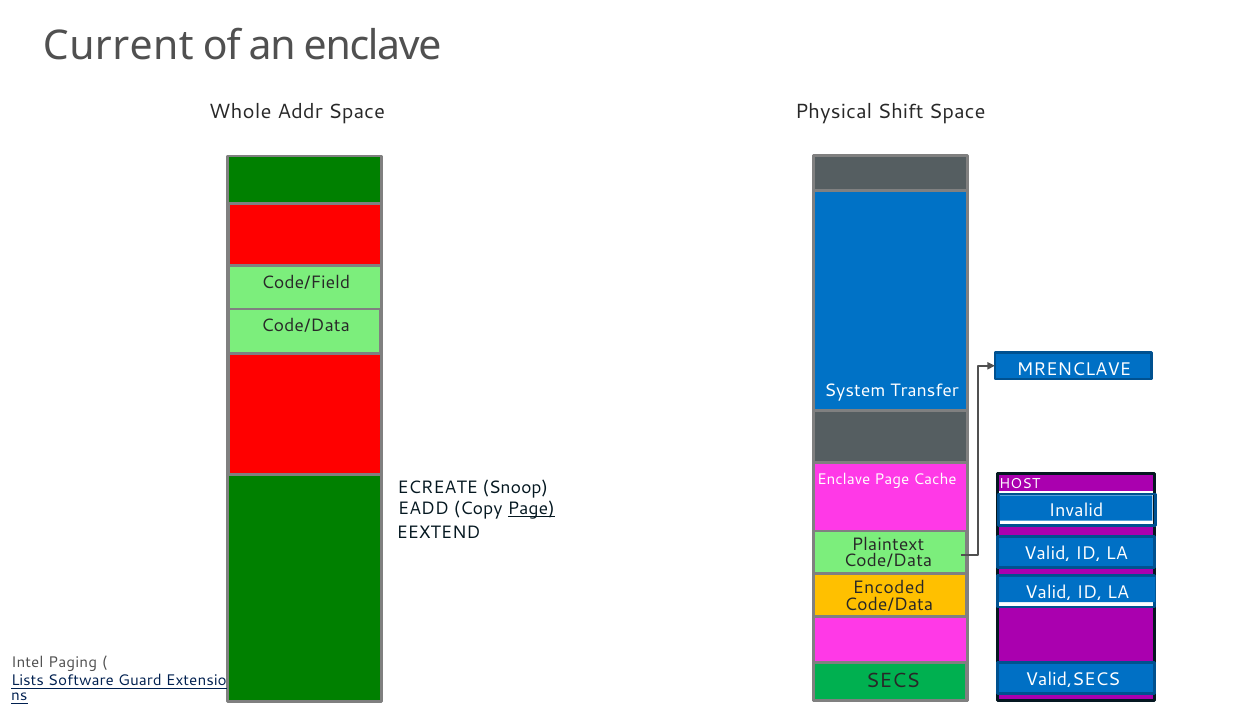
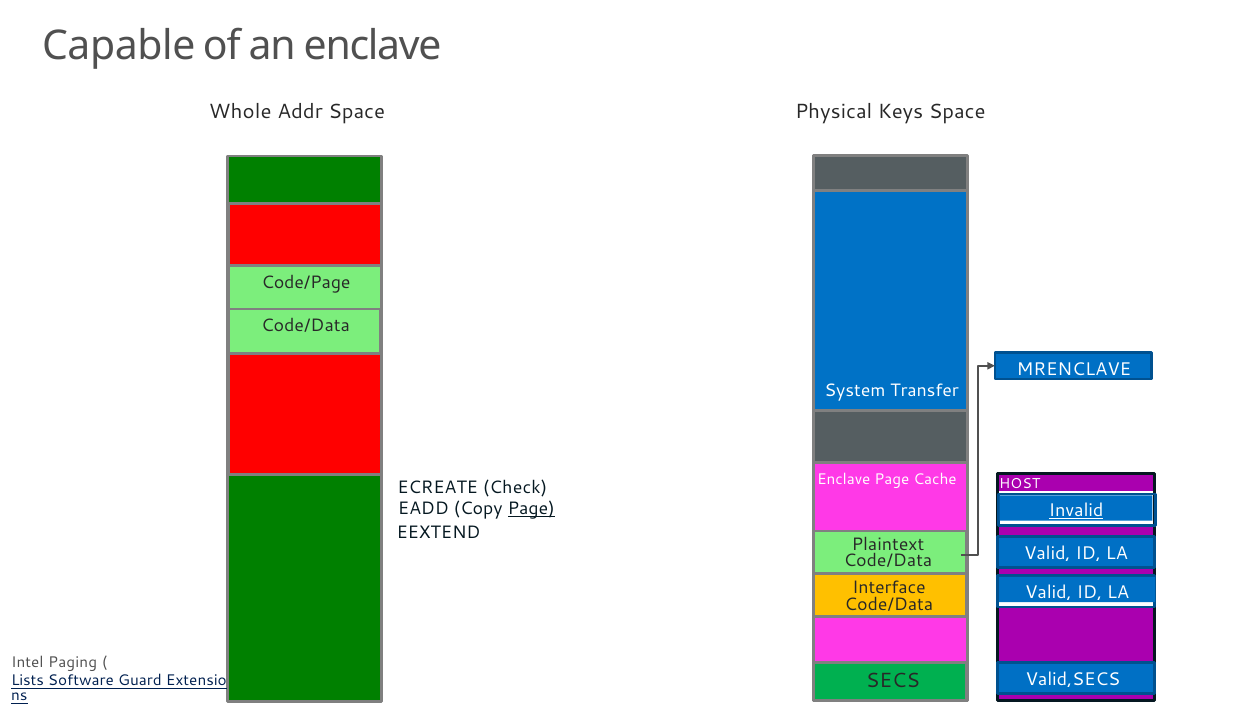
Current: Current -> Capable (119, 46)
Shift: Shift -> Keys (901, 112)
Code/Field: Code/Field -> Code/Page (306, 282)
Snoop: Snoop -> Check (515, 488)
Invalid underline: none -> present (1076, 511)
Encoded: Encoded -> Interface (889, 588)
